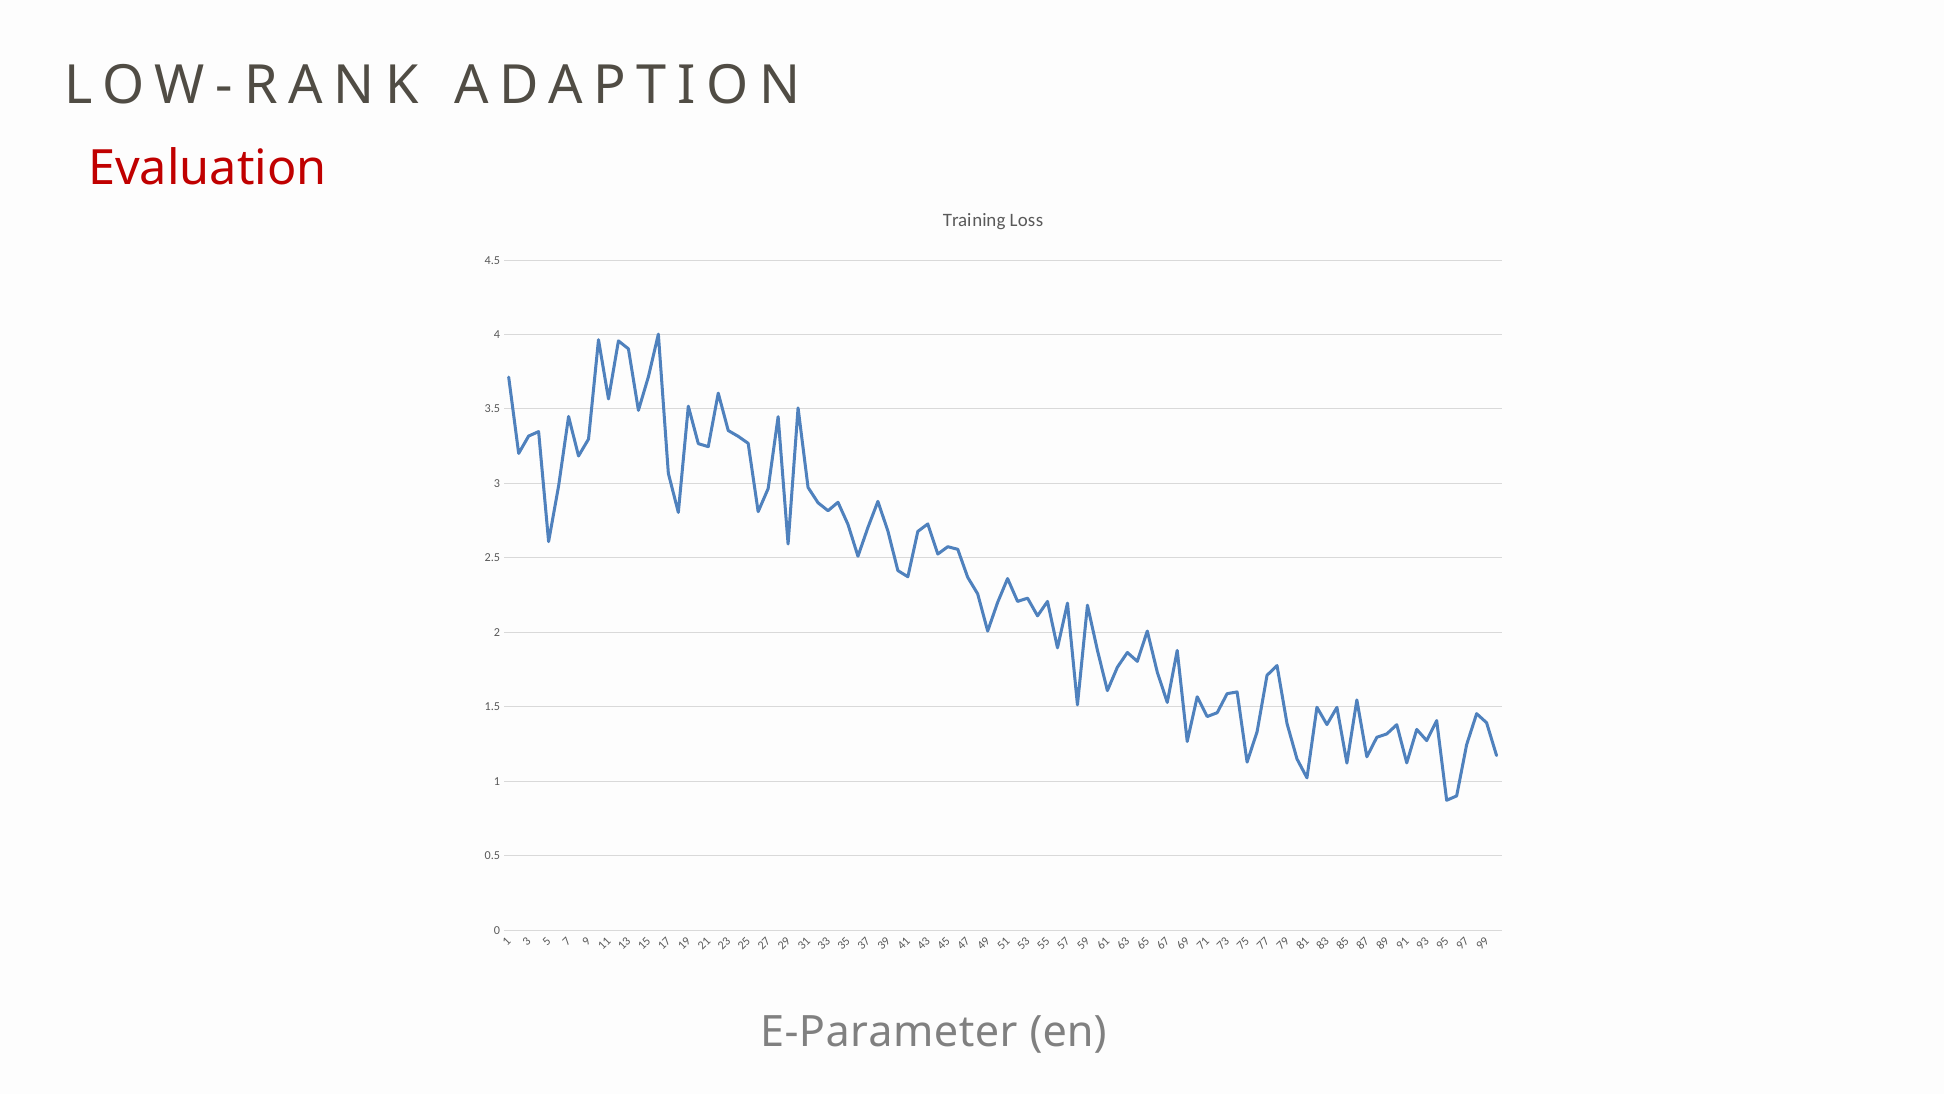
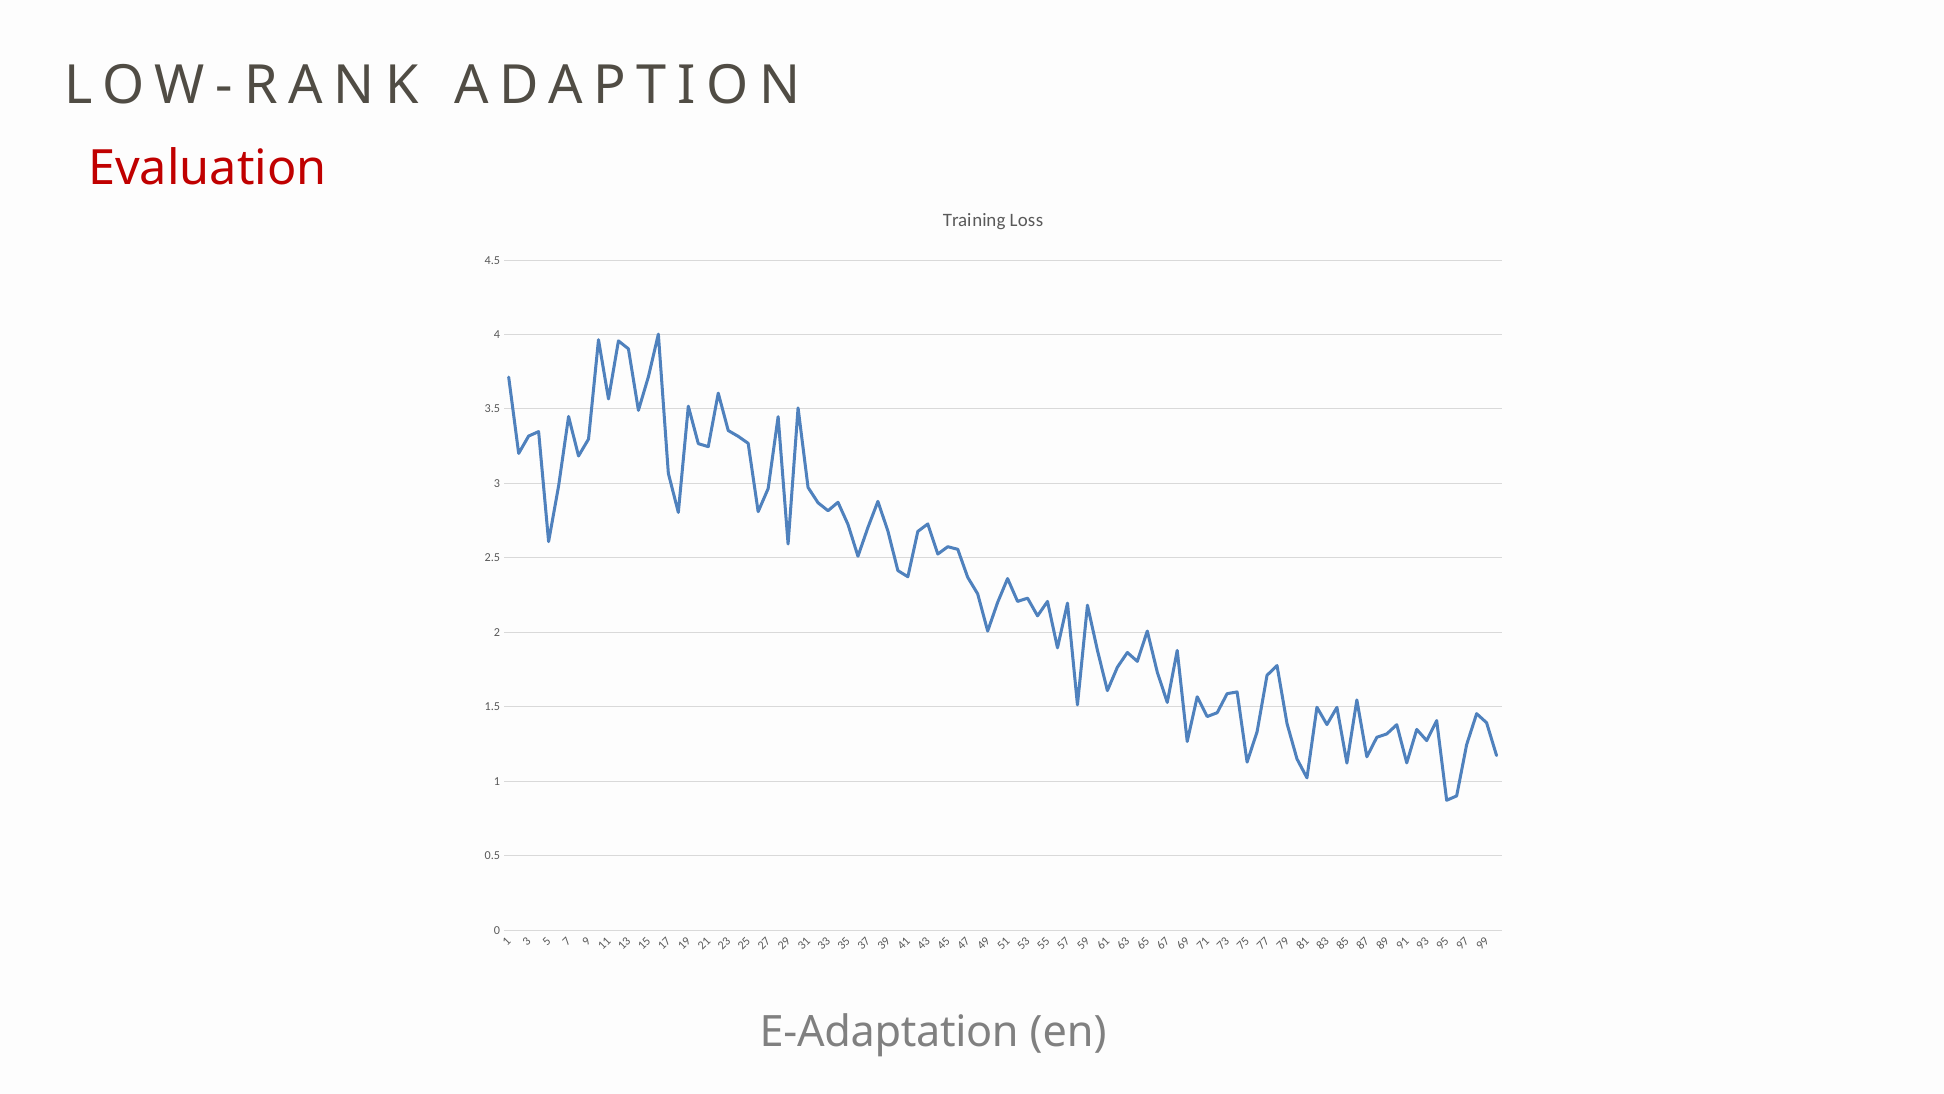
E-Parameter: E-Parameter -> E-Adaptation (889, 1032)
